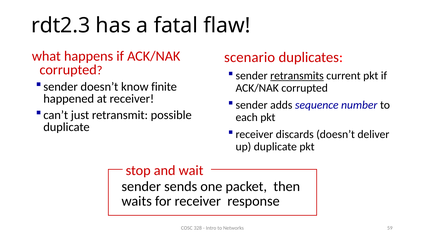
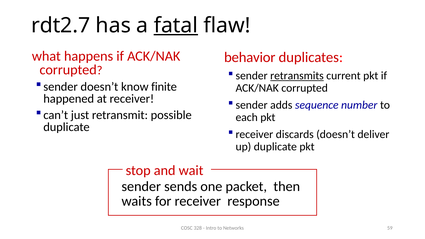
rdt2.3: rdt2.3 -> rdt2.7 (61, 26)
fatal underline: none -> present (176, 26)
scenario: scenario -> behavior (250, 57)
